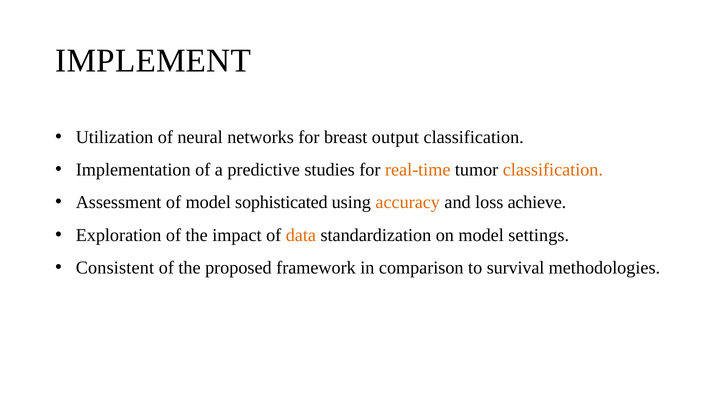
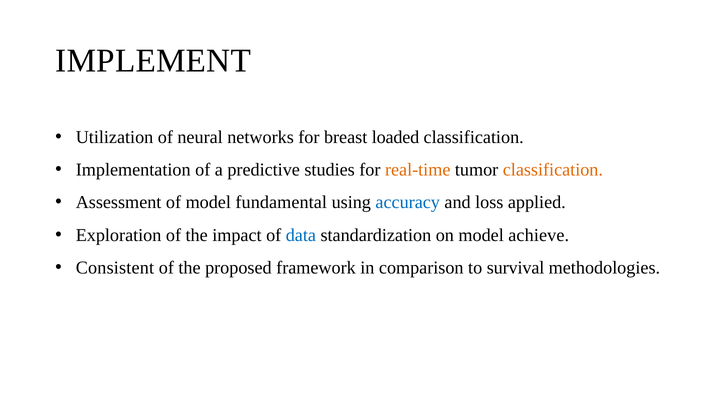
output: output -> loaded (396, 137)
sophisticated: sophisticated -> fundamental (281, 203)
accuracy colour: orange -> blue (408, 203)
achieve: achieve -> applied (537, 203)
data colour: orange -> blue (301, 235)
settings: settings -> achieve (539, 235)
